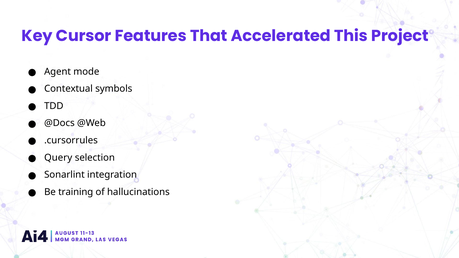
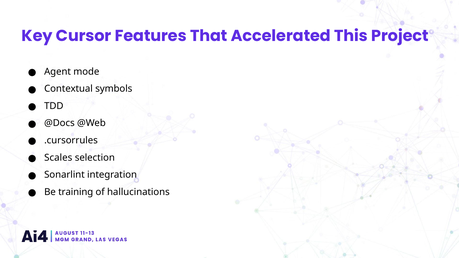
Query: Query -> Scales (58, 158)
